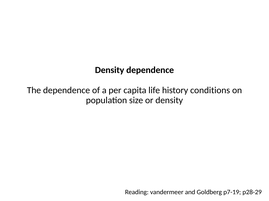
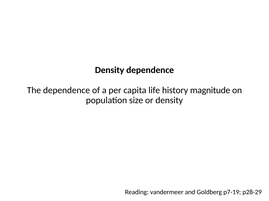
conditions: conditions -> magnitude (210, 91)
